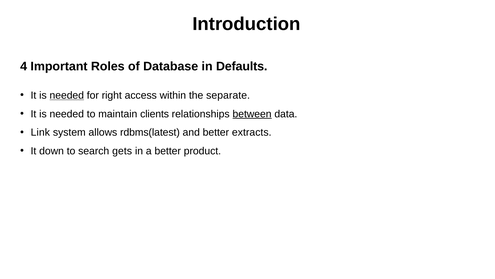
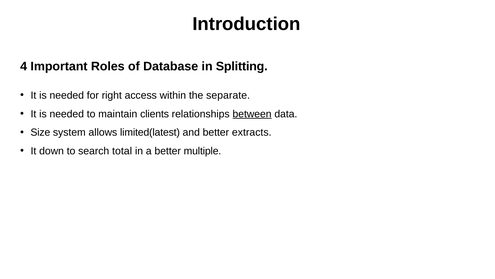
Defaults: Defaults -> Splitting (242, 66)
needed underline: present -> none (67, 95)
Link: Link -> Size (40, 132)
rdbms(latest: rdbms(latest -> limited(latest (150, 132)
gets: gets -> total (122, 151)
product: product -> multiple (202, 151)
